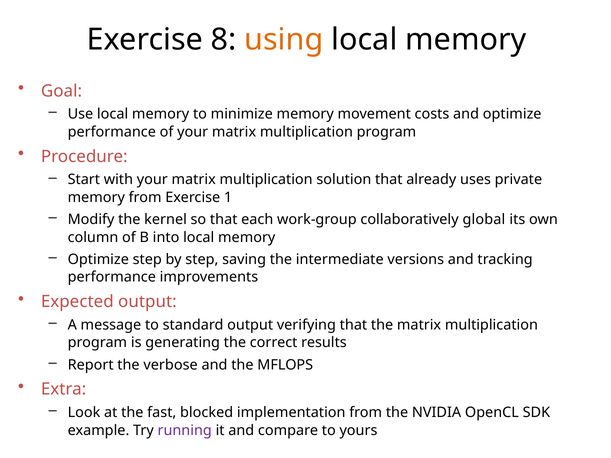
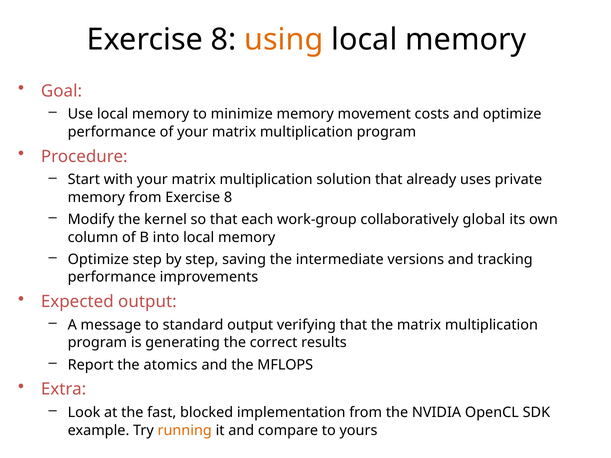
from Exercise 1: 1 -> 8 (228, 198)
verbose: verbose -> atomics (171, 365)
running colour: purple -> orange (185, 431)
